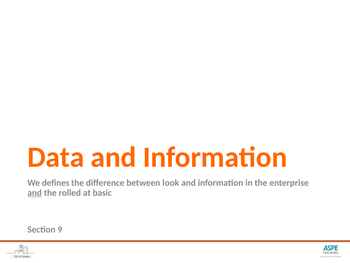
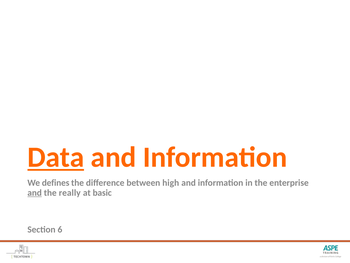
Data underline: none -> present (56, 157)
look: look -> high (171, 182)
rolled: rolled -> really (70, 192)
9: 9 -> 6 (60, 229)
